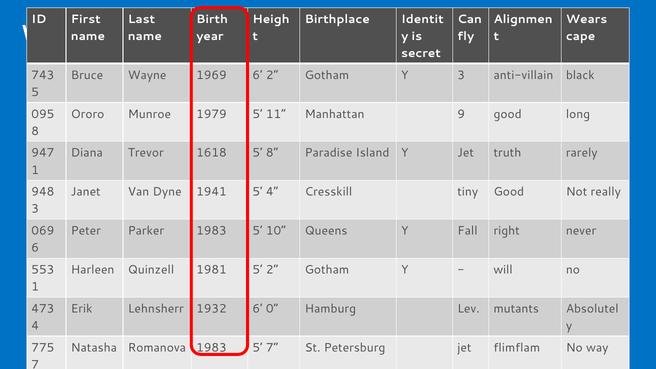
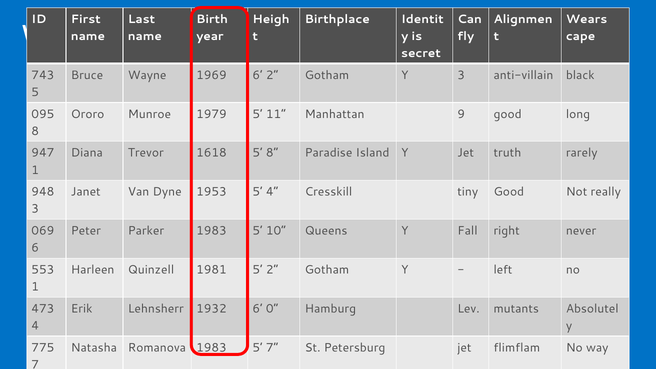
1941: 1941 -> 1953 (211, 192)
will: will -> left (503, 270)
